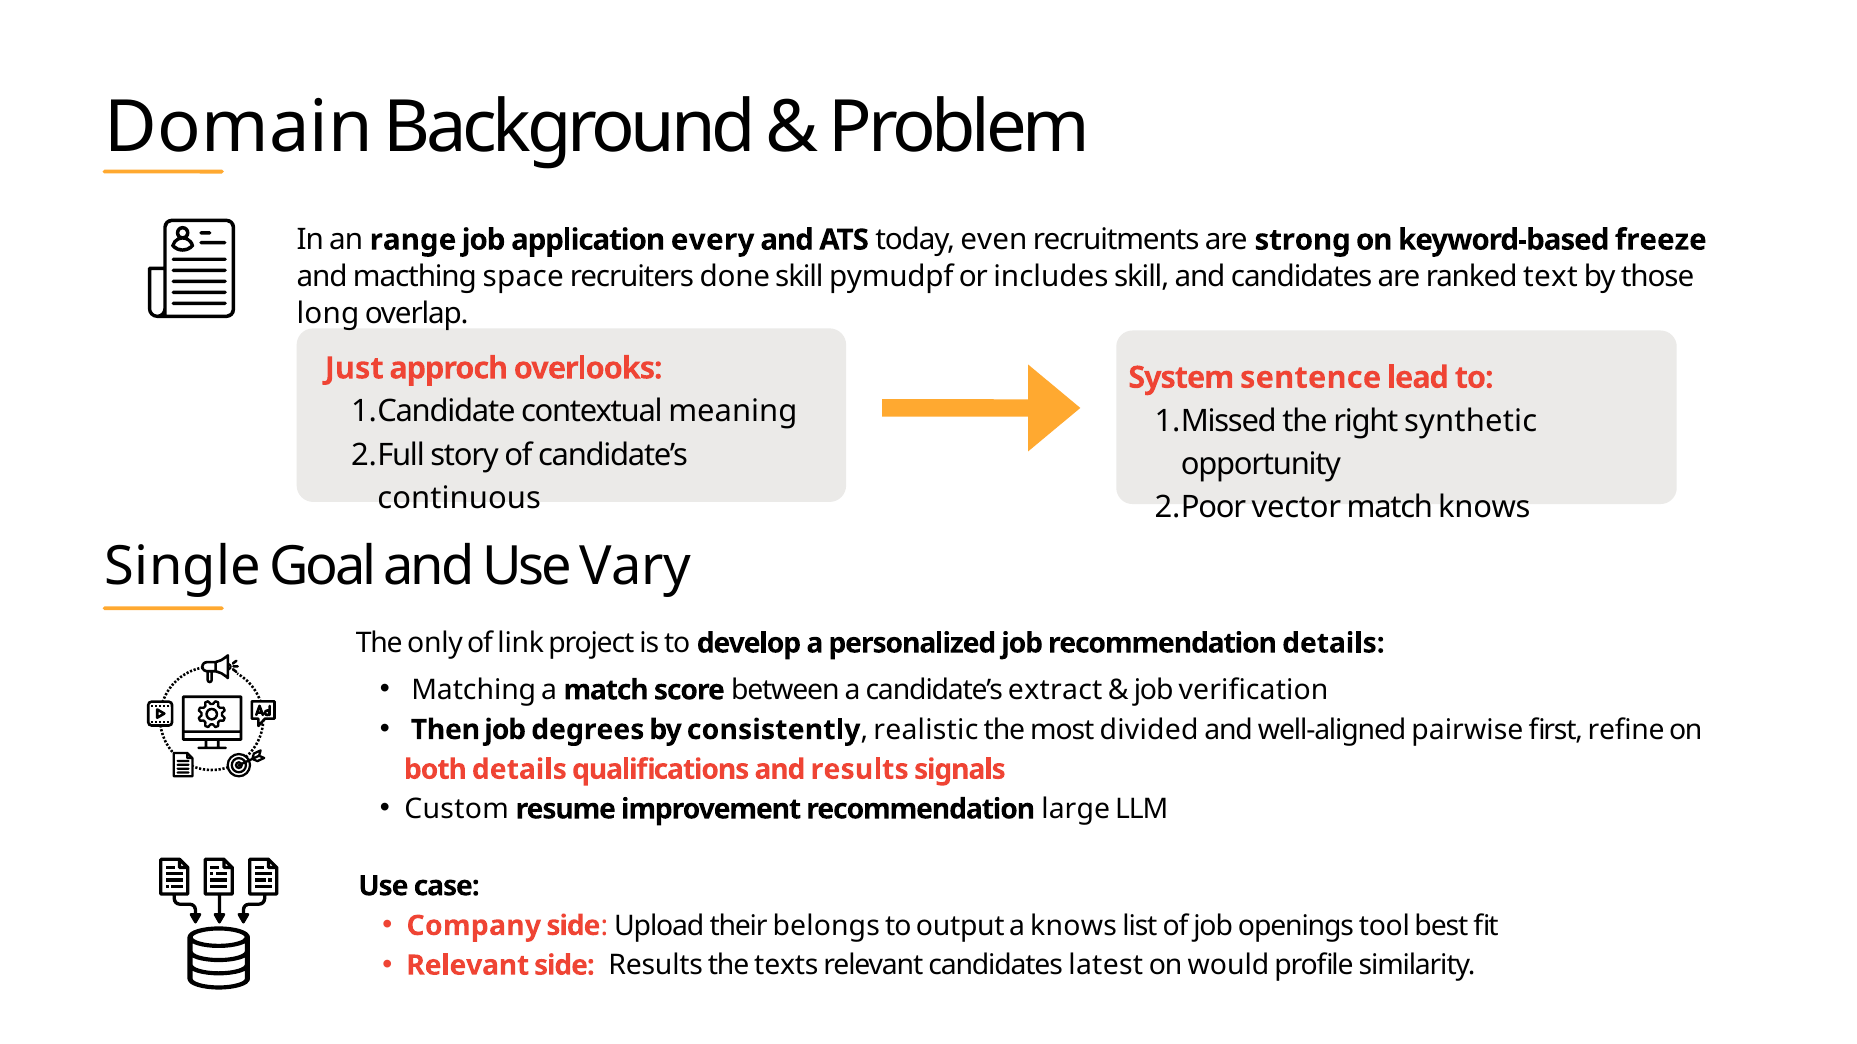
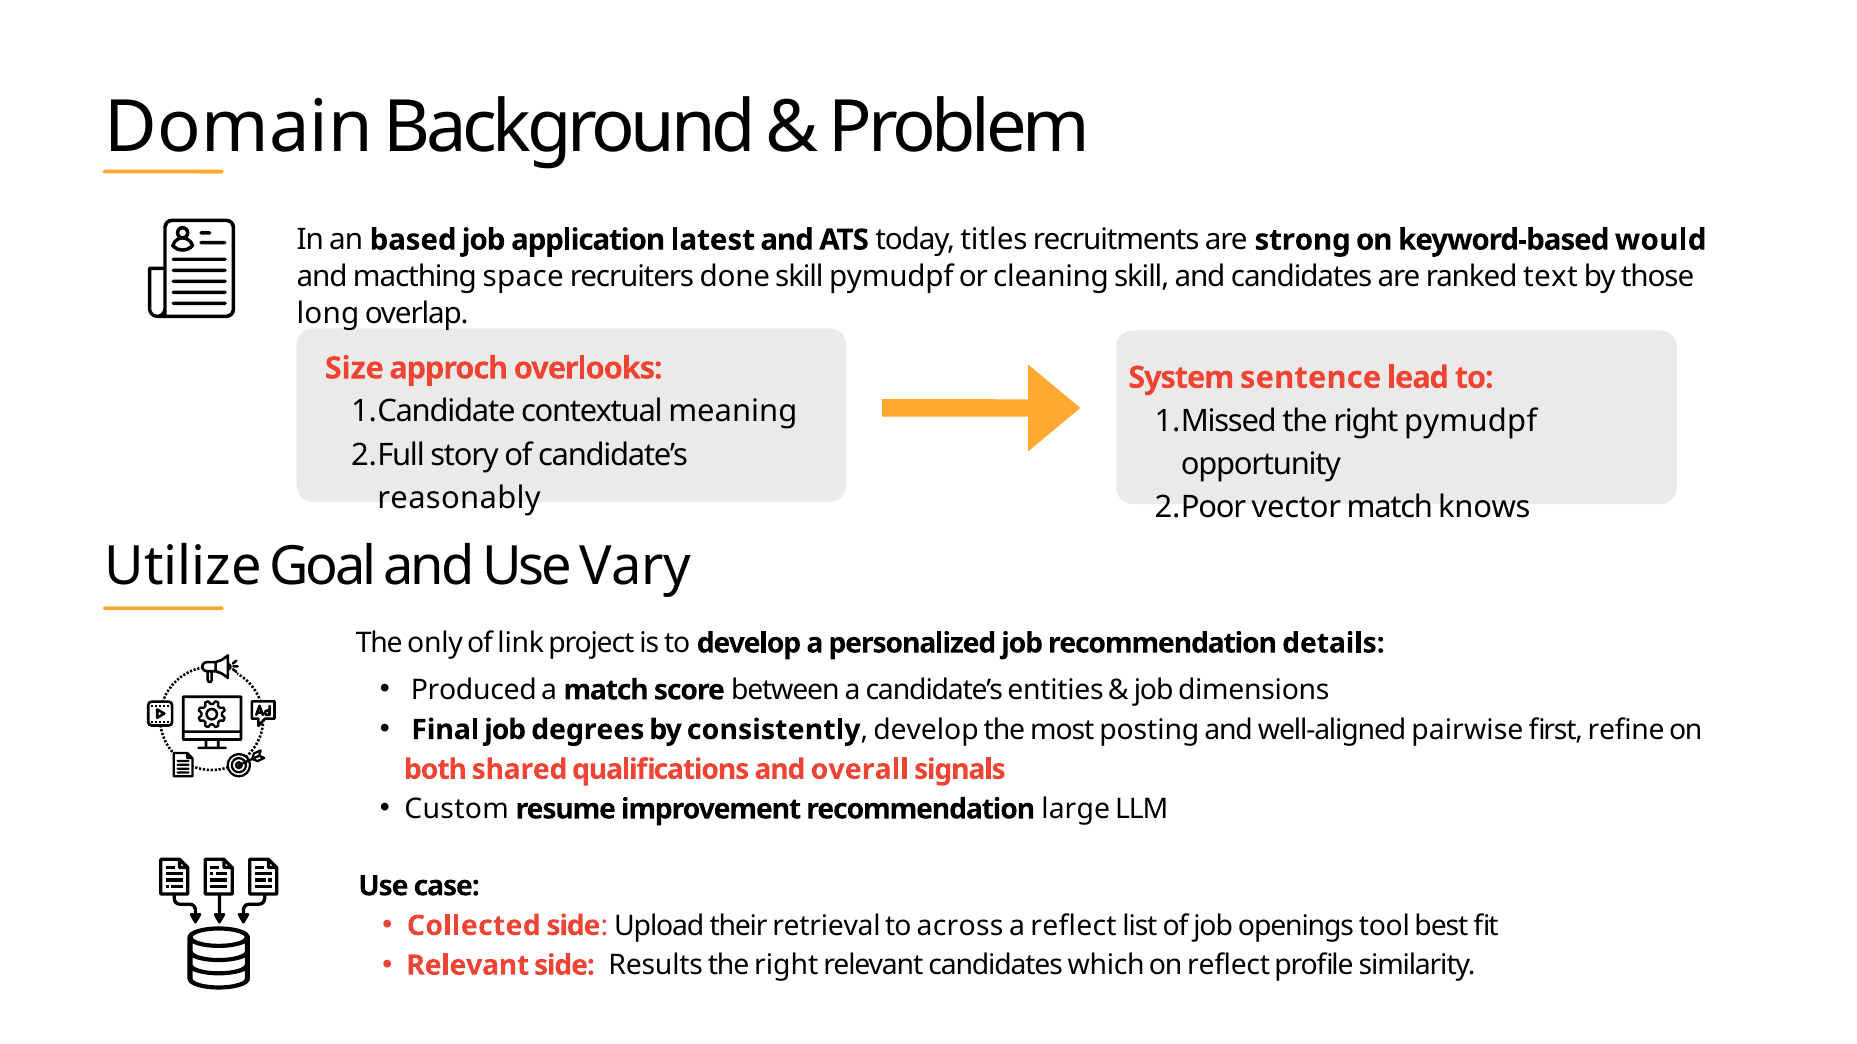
range: range -> based (413, 240)
every: every -> latest (713, 240)
even: even -> titles (994, 240)
freeze: freeze -> would (1661, 240)
includes: includes -> cleaning (1051, 277)
Just: Just -> Size (354, 368)
right synthetic: synthetic -> pymudpf (1471, 421)
continuous: continuous -> reasonably (459, 498)
Single: Single -> Utilize (183, 567)
Matching: Matching -> Produced (474, 690)
extract: extract -> entities (1055, 690)
verification: verification -> dimensions (1254, 690)
Then: Then -> Final (445, 730)
realistic: realistic -> develop (926, 730)
divided: divided -> posting (1149, 730)
both details: details -> shared (520, 770)
and results: results -> overall (860, 770)
Company: Company -> Collected (474, 926)
belongs: belongs -> retrieval (826, 926)
output: output -> across (960, 926)
a knows: knows -> reflect (1074, 926)
texts: texts -> right (786, 966)
latest: latest -> which (1106, 966)
on would: would -> reflect (1229, 966)
